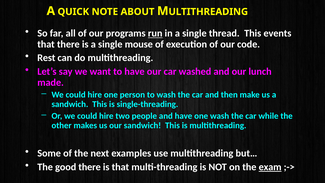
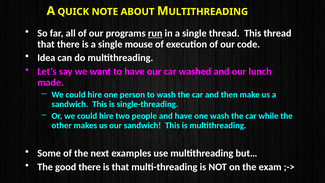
This events: events -> thread (277, 33)
Rest: Rest -> Idea (46, 58)
exam underline: present -> none (270, 167)
